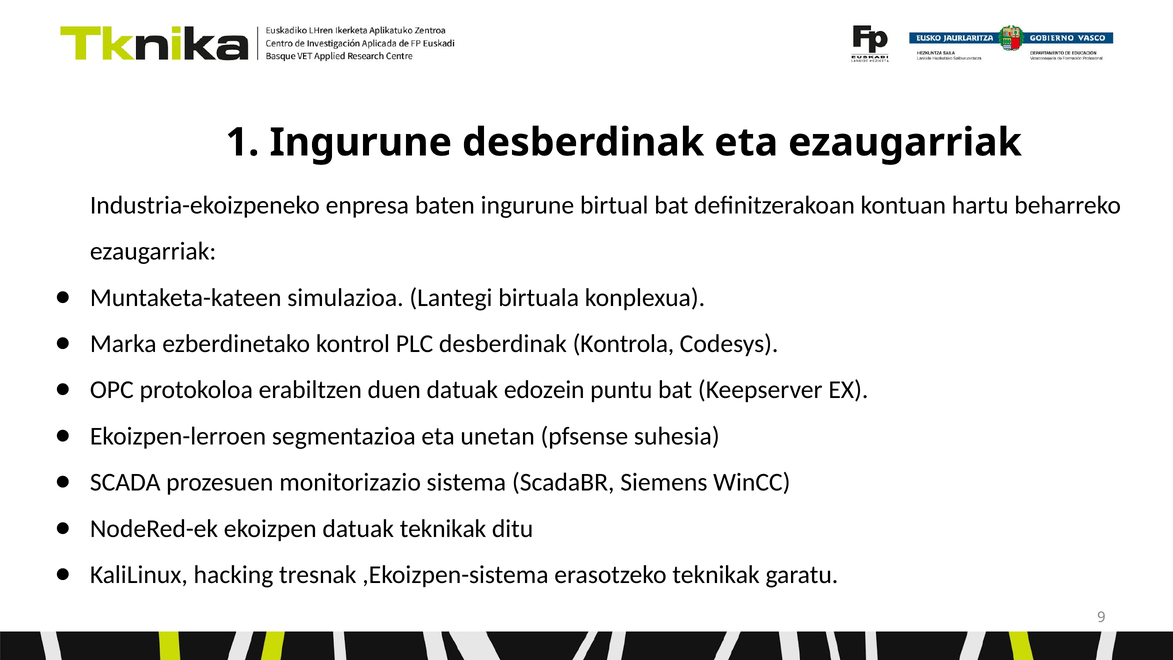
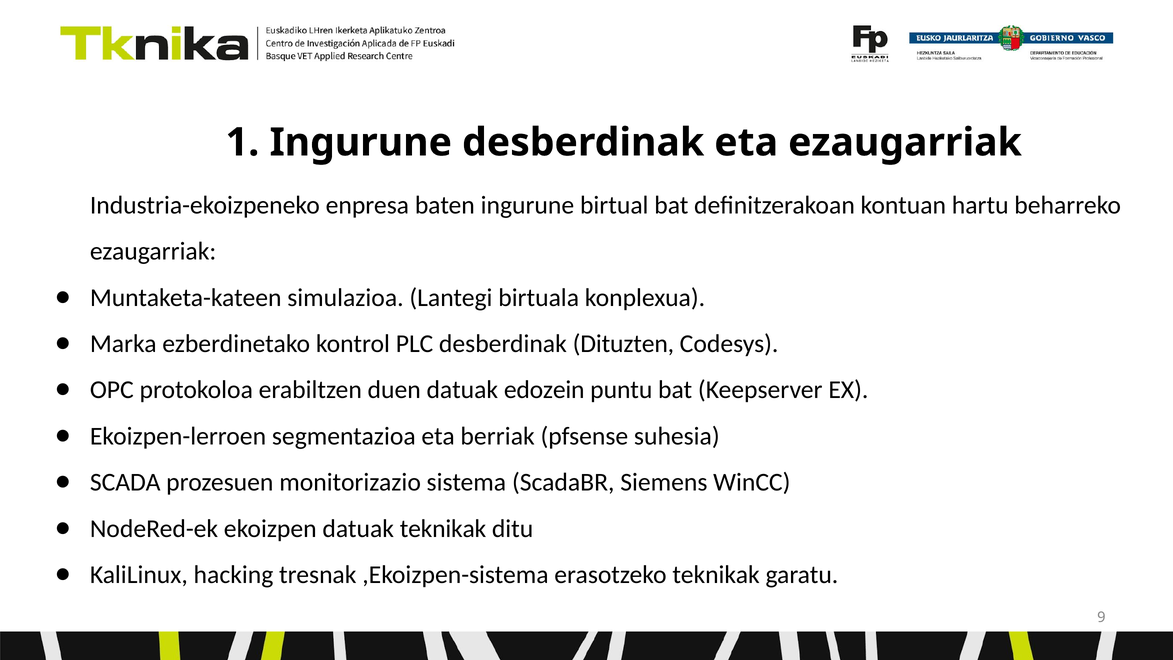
Kontrola: Kontrola -> Dituzten (623, 344)
unetan: unetan -> berriak (498, 436)
